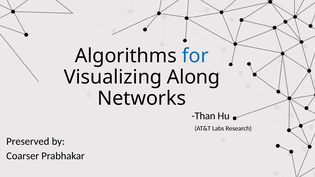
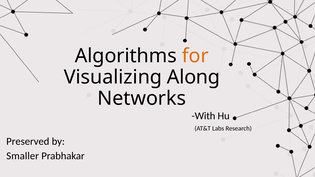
for colour: blue -> orange (195, 56)
Than: Than -> With (203, 116)
Coarser: Coarser -> Smaller (23, 156)
